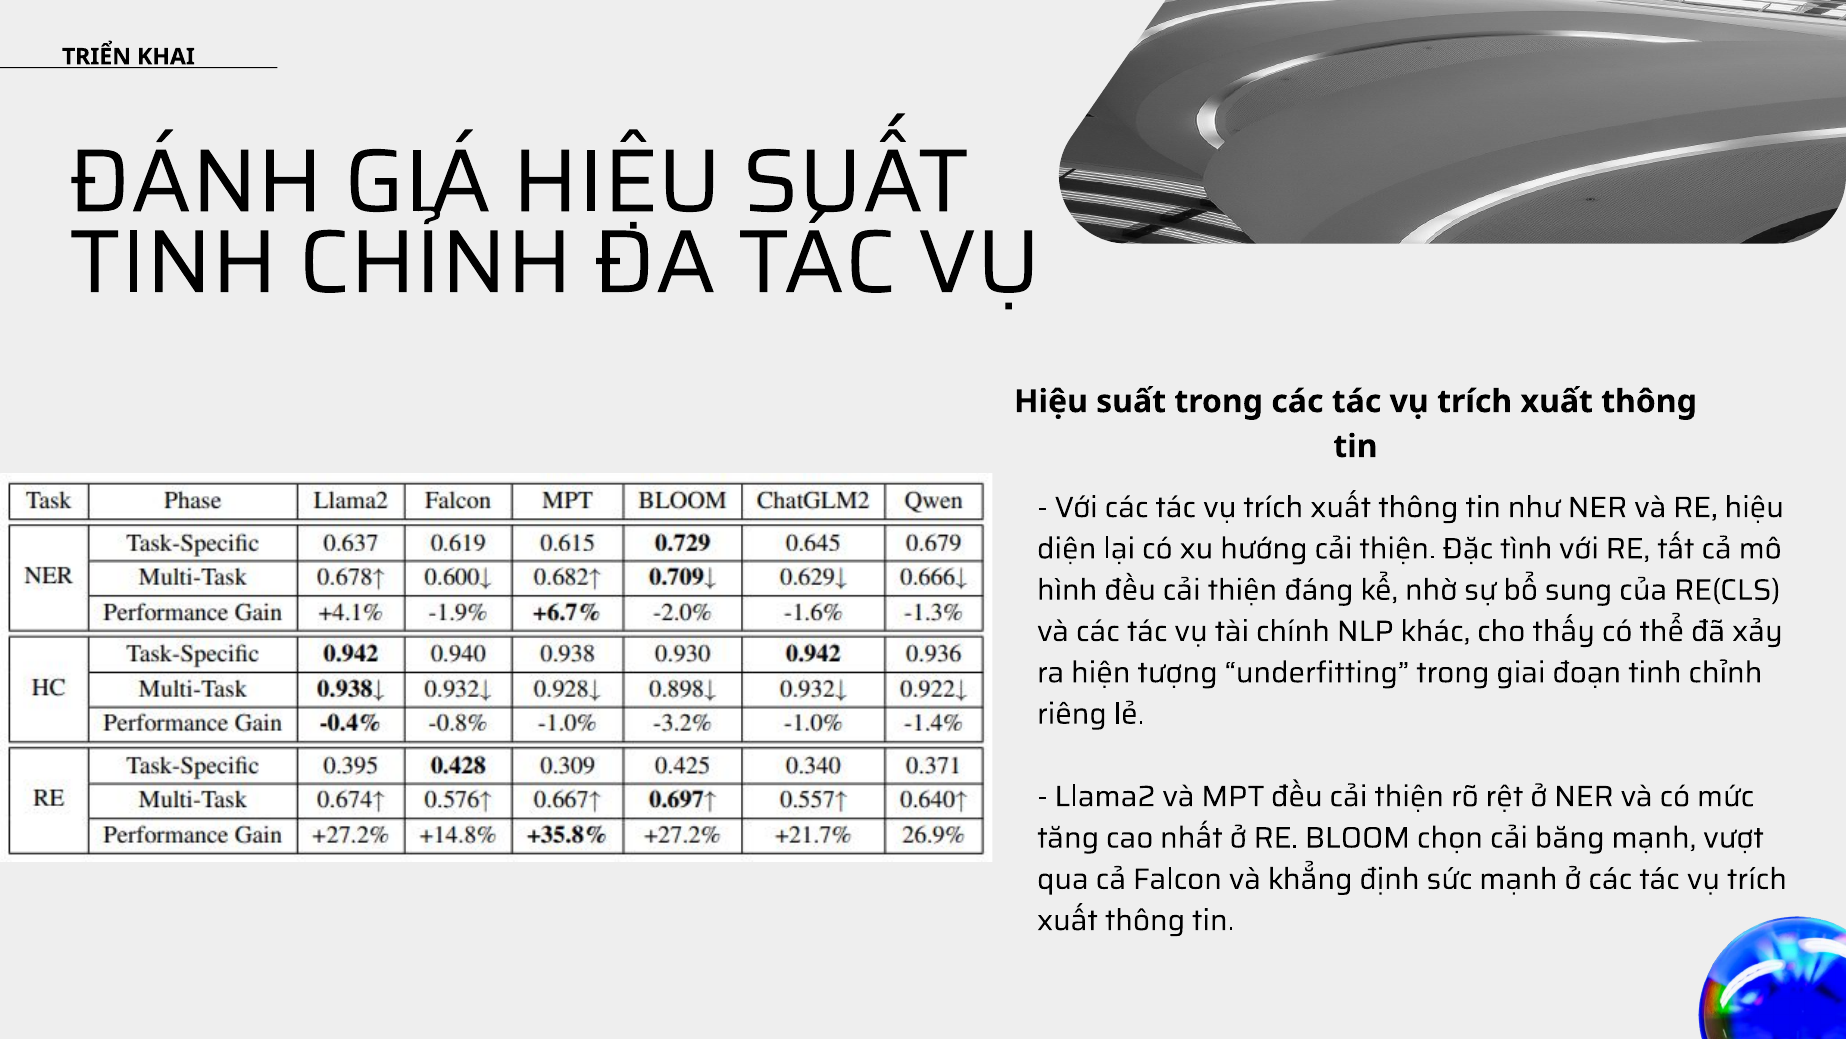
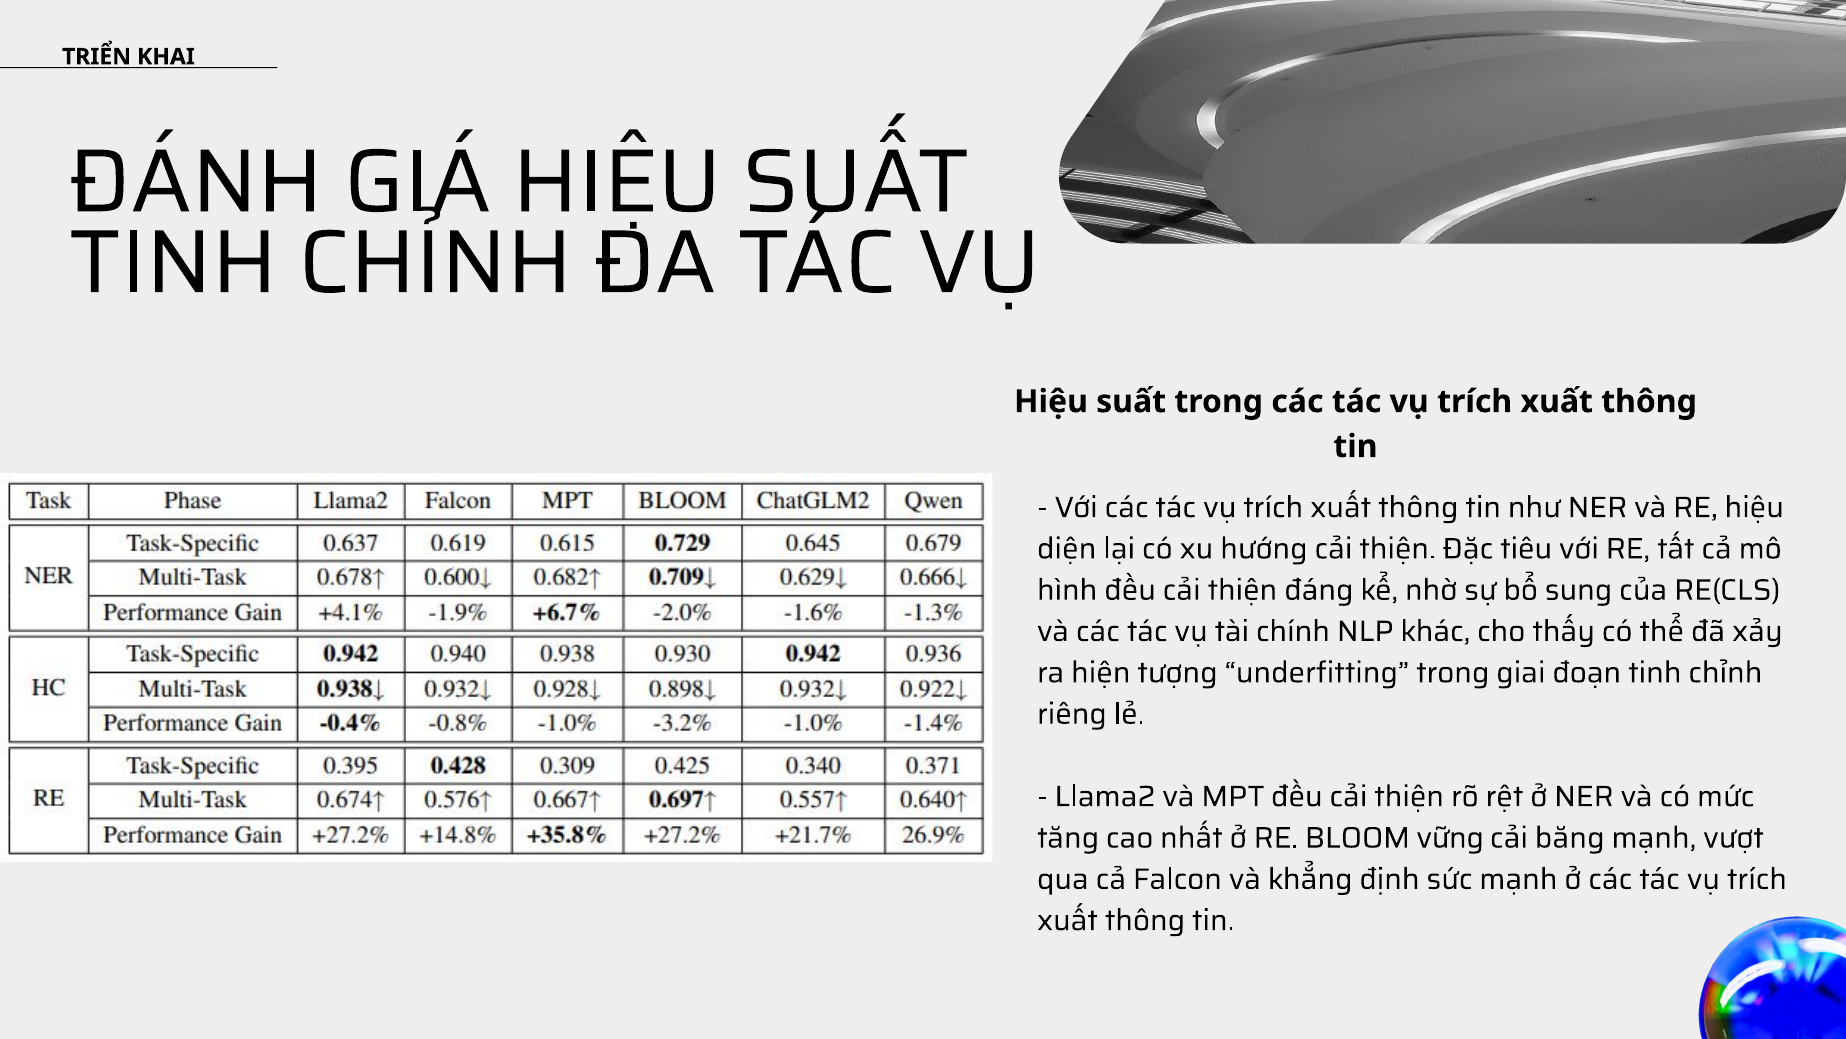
tình: tình -> tiêu (1526, 548)
chọn: chọn -> vững (1450, 837)
